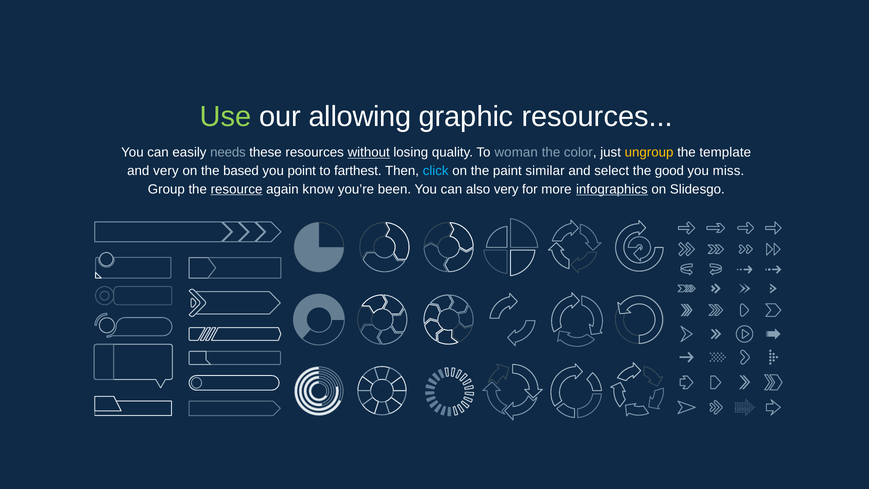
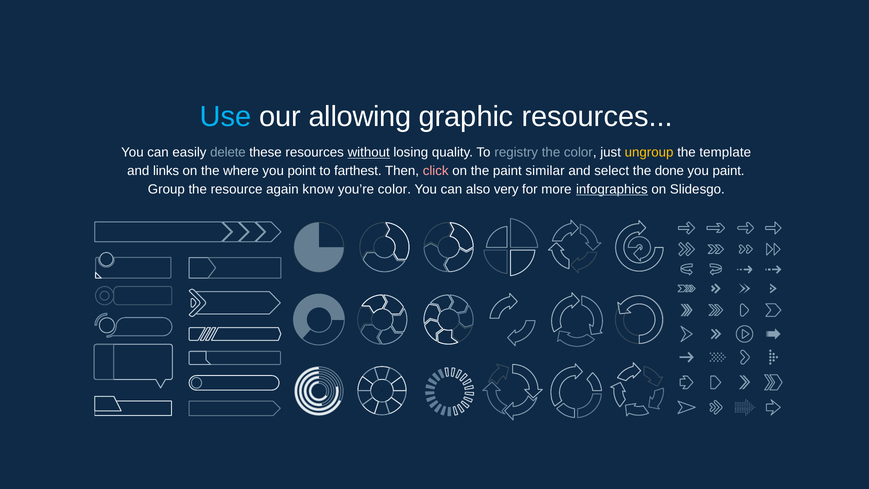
Use colour: light green -> light blue (225, 117)
needs: needs -> delete (228, 152)
woman: woman -> registry (516, 152)
and very: very -> links (166, 171)
based: based -> where (241, 171)
click colour: light blue -> pink (436, 171)
good: good -> done (669, 171)
you miss: miss -> paint (729, 171)
resource underline: present -> none (237, 189)
you’re been: been -> color (394, 189)
